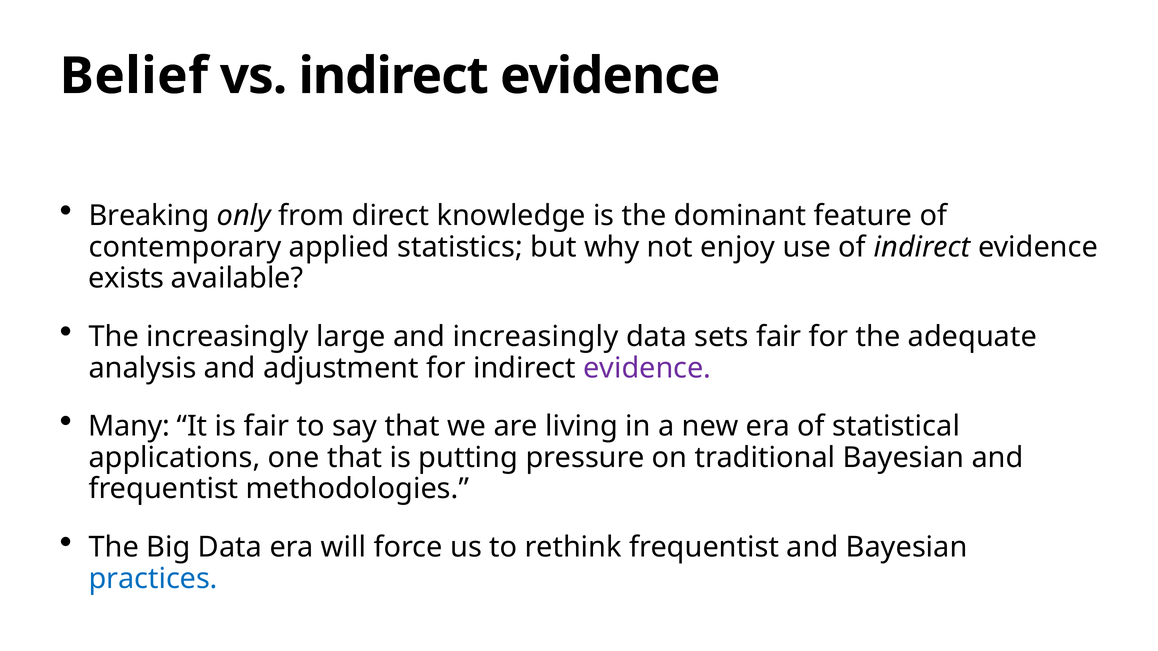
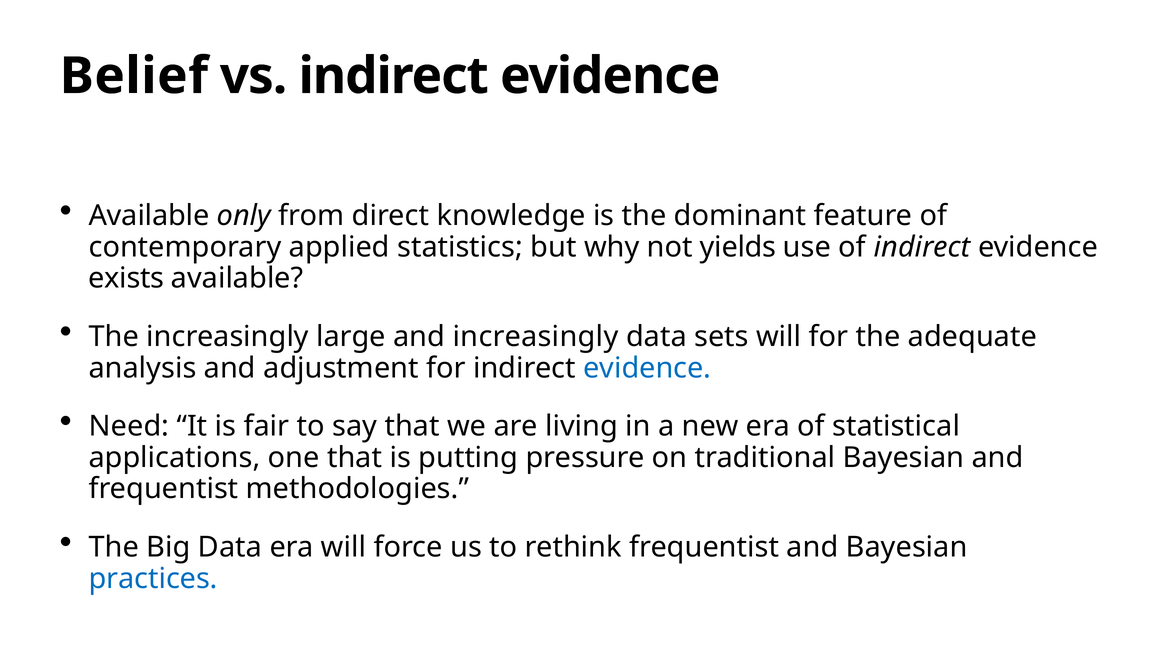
Breaking: Breaking -> Available (149, 216)
enjoy: enjoy -> yields (738, 247)
sets fair: fair -> will (779, 337)
evidence colour: purple -> blue (647, 368)
Many: Many -> Need (129, 427)
